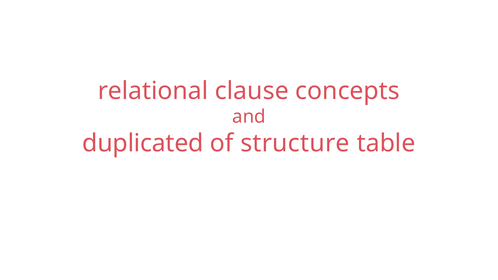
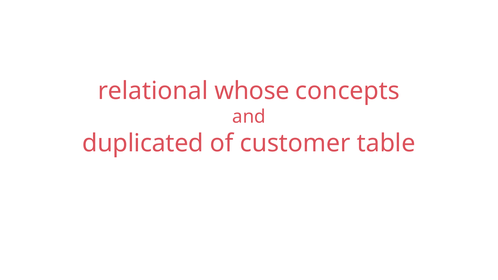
clause: clause -> whose (252, 91)
structure: structure -> customer (295, 143)
